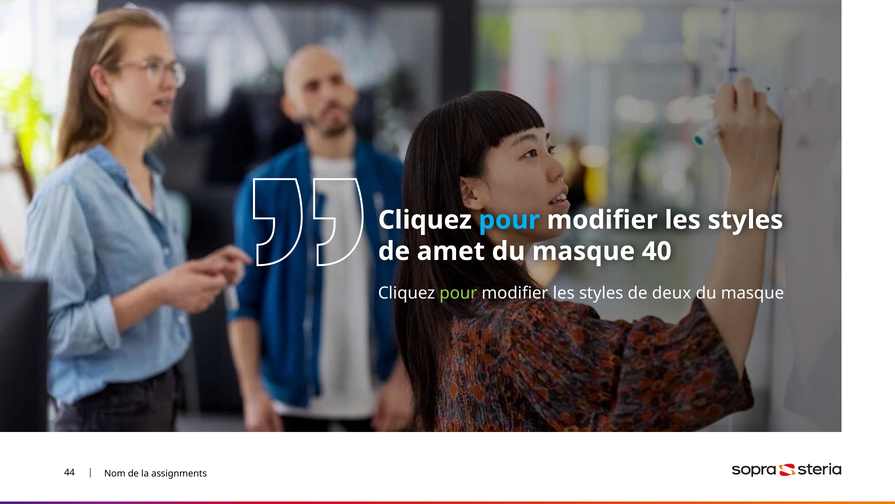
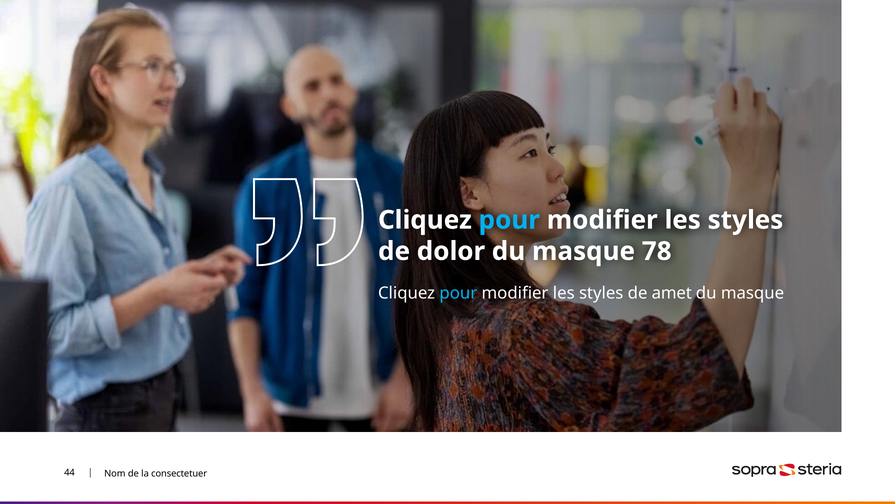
amet: amet -> dolor (451, 251)
40: 40 -> 78 (657, 251)
pour colour: light green -> light blue (458, 293)
deux: deux -> amet (672, 293)
assignments: assignments -> consectetuer (179, 473)
